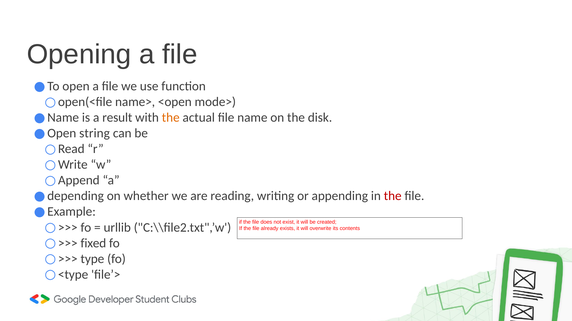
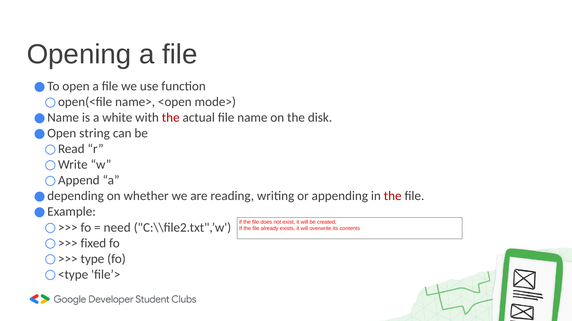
result: result -> white (117, 118)
the colour: orange -> red (171, 118)
urllib: urllib -> need (117, 228)
